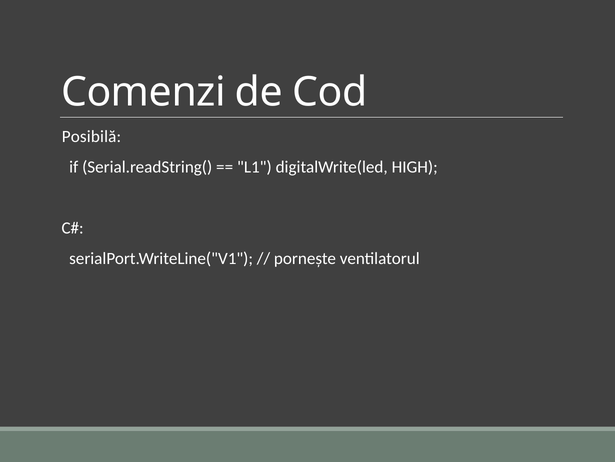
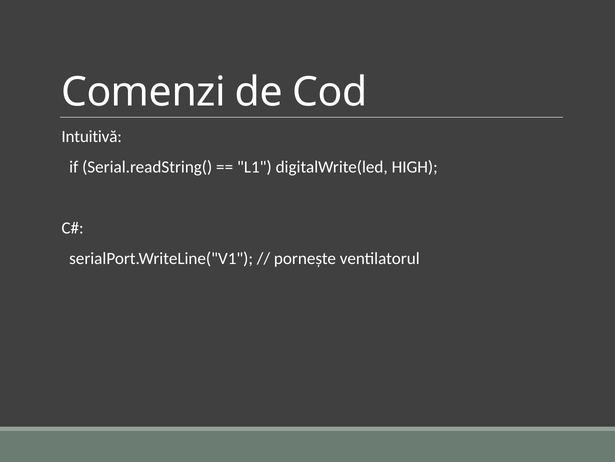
Posibilă: Posibilă -> Intuitivă (92, 136)
